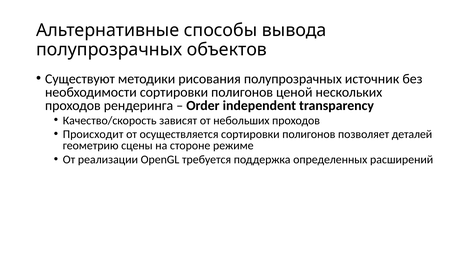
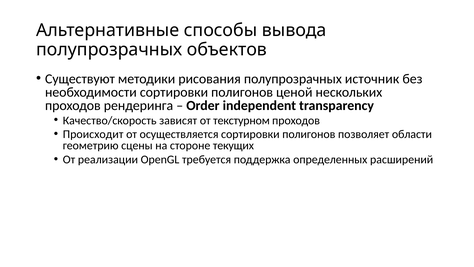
небольших: небольших -> текстурном (241, 120)
деталей: деталей -> области (412, 134)
режиме: режиме -> текущих (233, 145)
